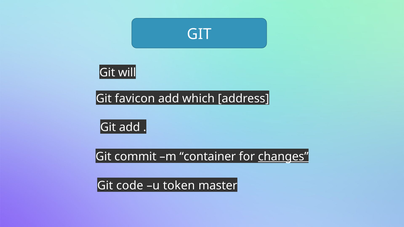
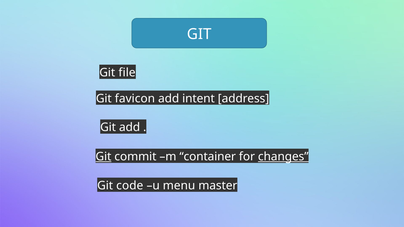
will: will -> file (127, 73)
which: which -> intent (199, 99)
Git underline: none -> present (103, 157)
token: token -> menu (179, 186)
